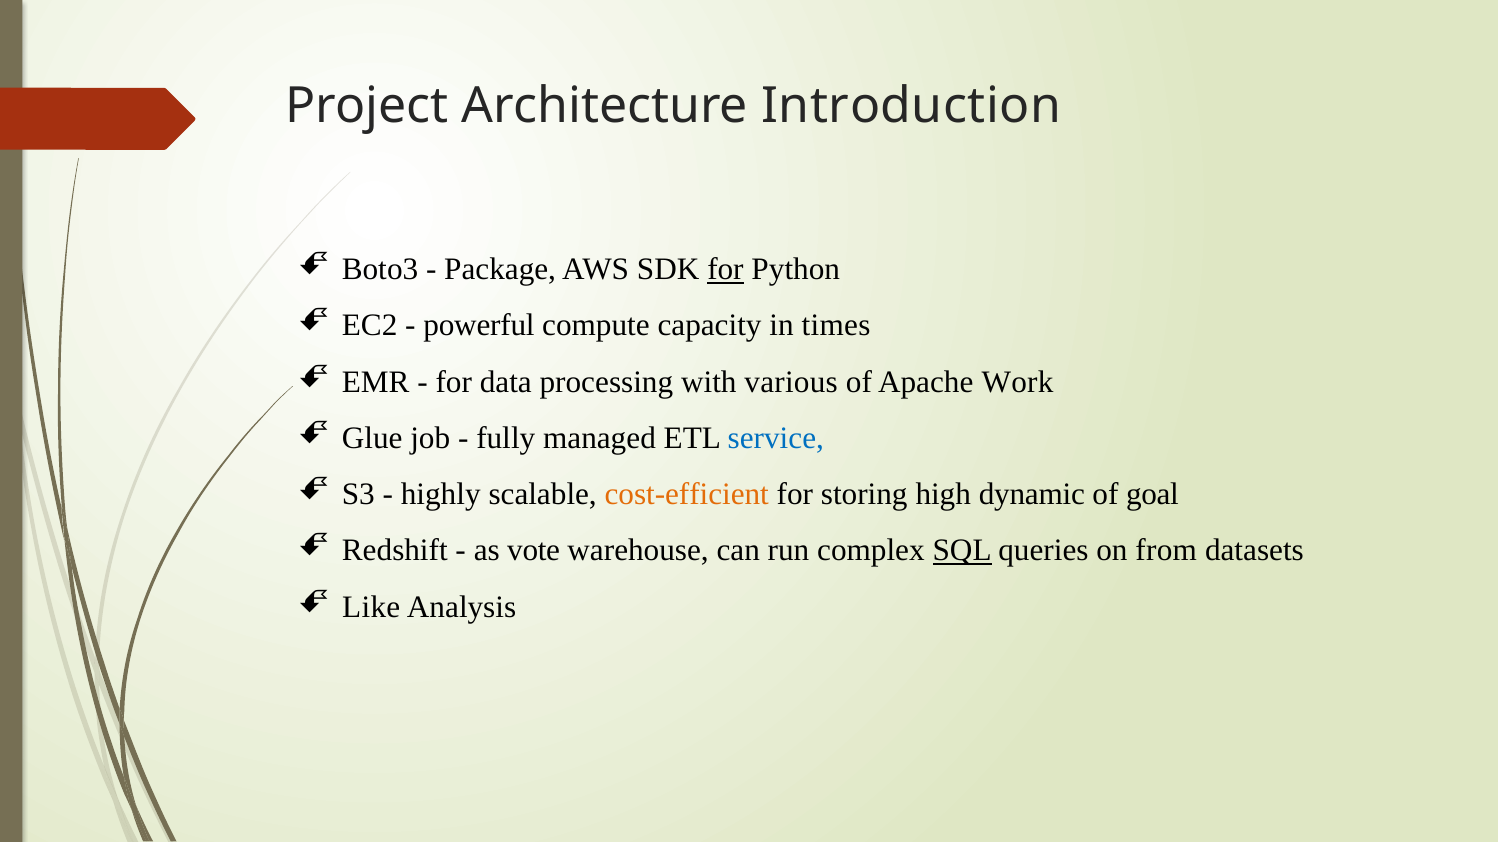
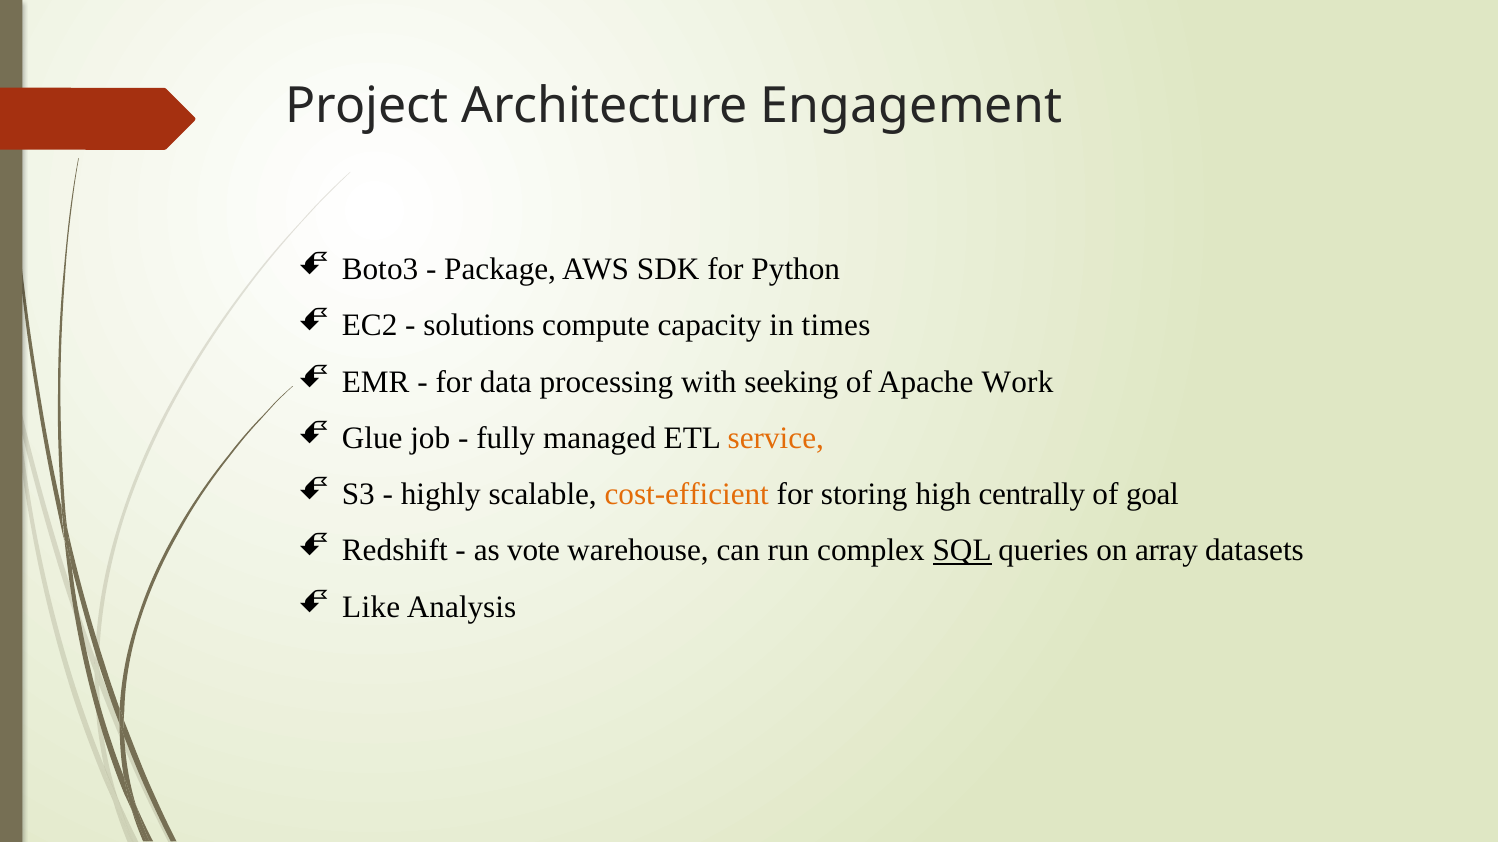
Introduction: Introduction -> Engagement (912, 106)
for underline: present -> none (725, 270)
powerful: powerful -> solutions (479, 326)
various: various -> seeking (791, 382)
service colour: blue -> orange (776, 438)
dynamic: dynamic -> centrally (1032, 495)
from: from -> array (1166, 551)
